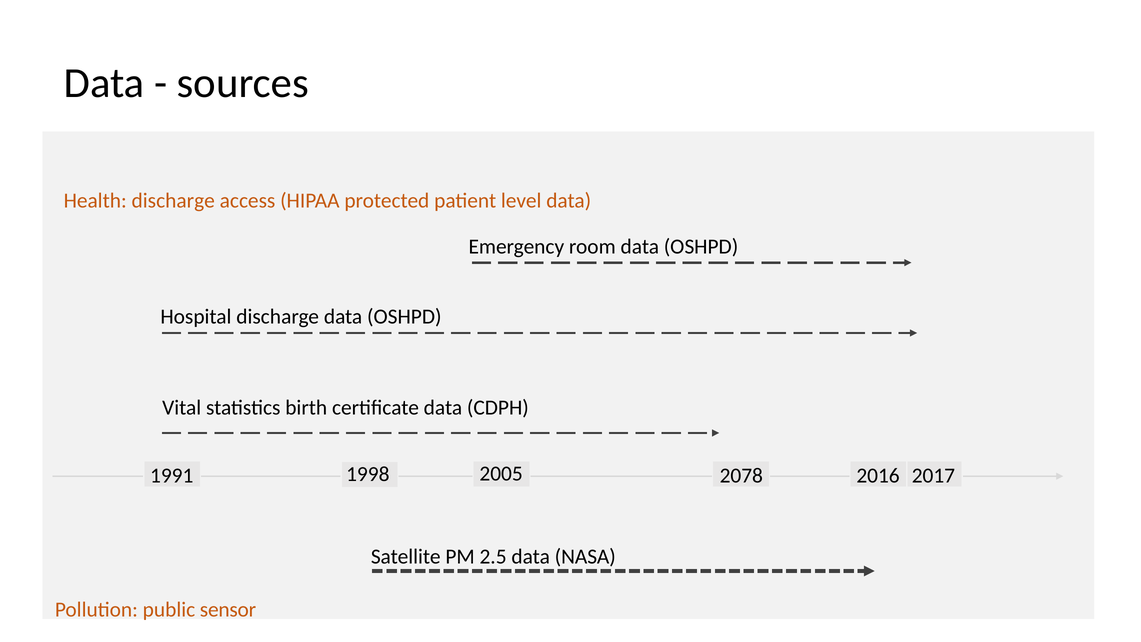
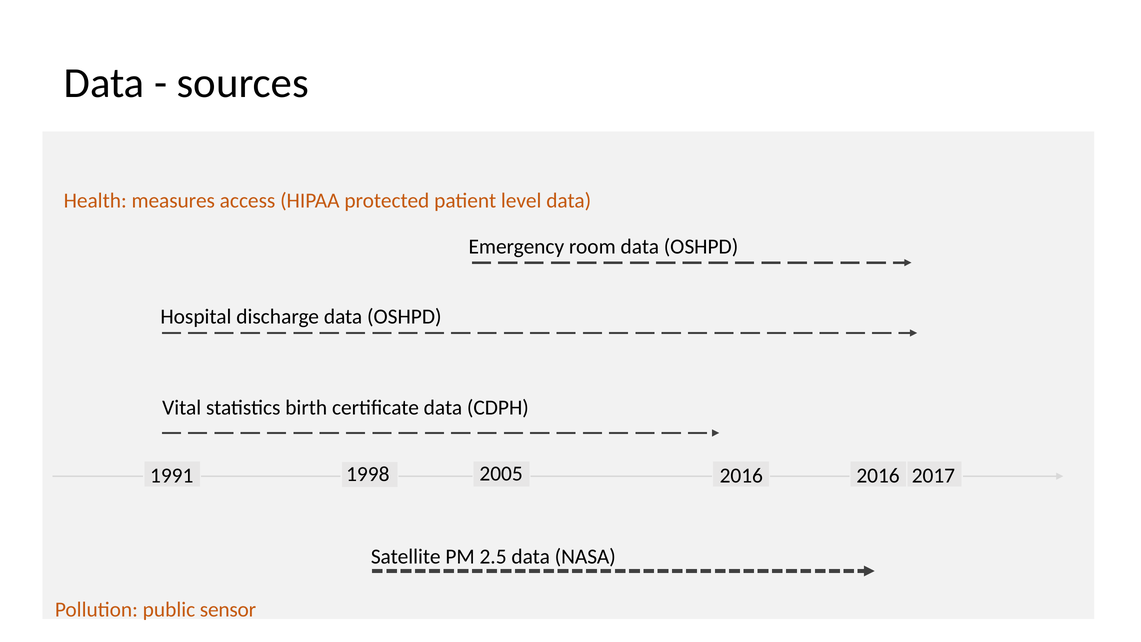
Health discharge: discharge -> measures (173, 201)
2078: 2078 -> 2016 (741, 476)
